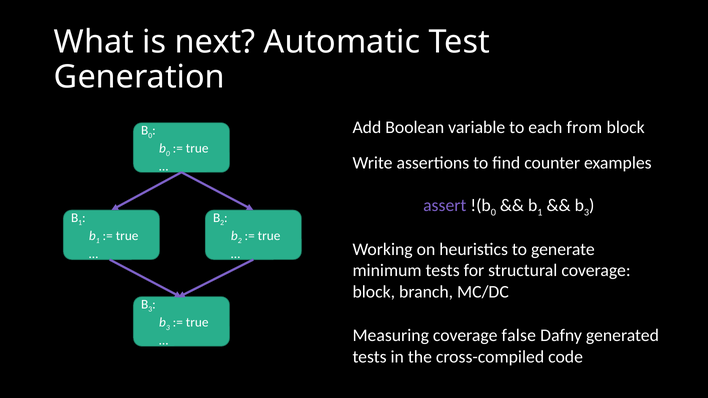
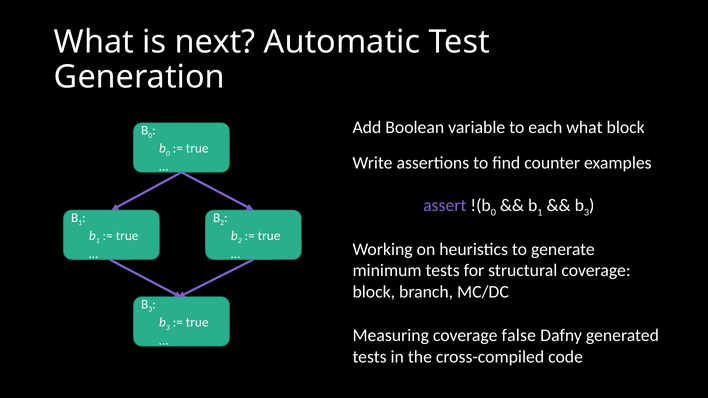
each from: from -> what (584, 128)
